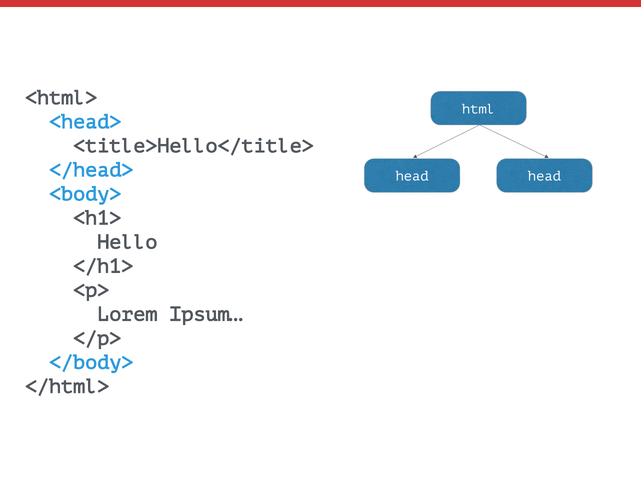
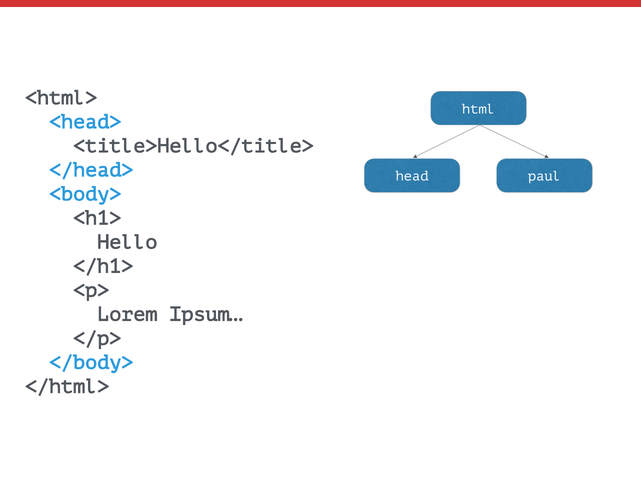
head: head -> paul (544, 176)
